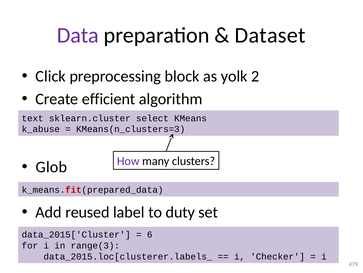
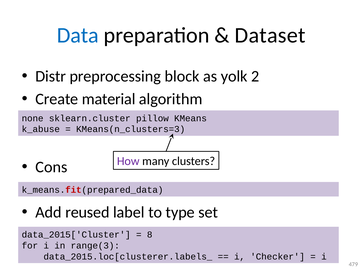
Data colour: purple -> blue (78, 35)
Click: Click -> Distr (51, 76)
efficient: efficient -> material (109, 99)
text: text -> none (33, 118)
select: select -> pillow (152, 118)
Glob: Glob -> Cons (51, 167)
duty: duty -> type (180, 212)
6: 6 -> 8 (150, 234)
